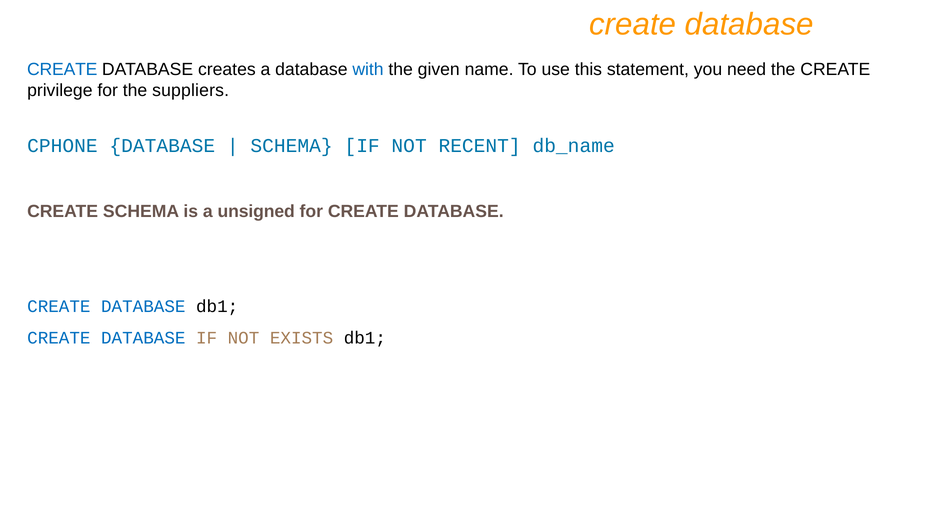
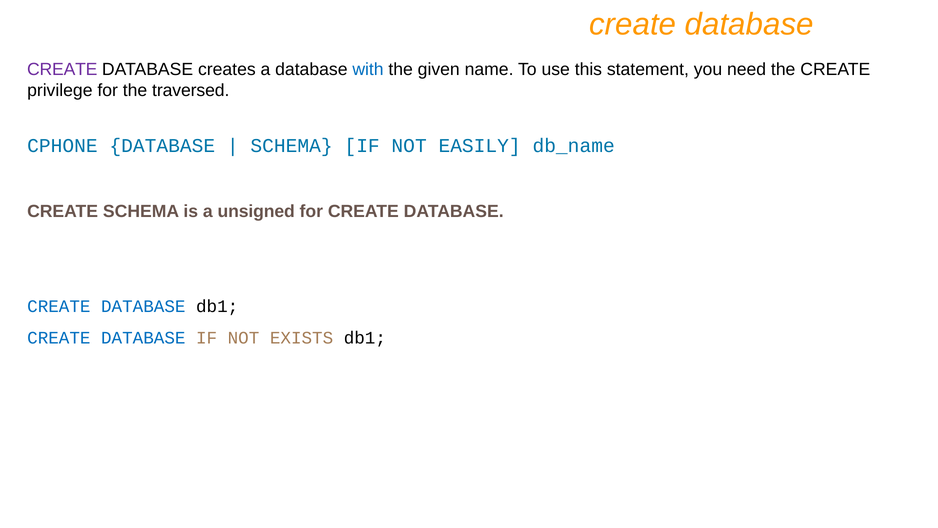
CREATE colour: blue -> purple (62, 69)
suppliers: suppliers -> traversed (191, 90)
RECENT: RECENT -> EASILY (480, 146)
